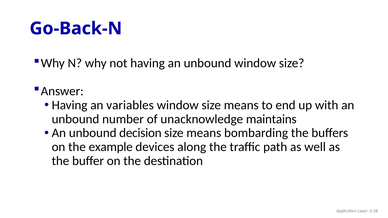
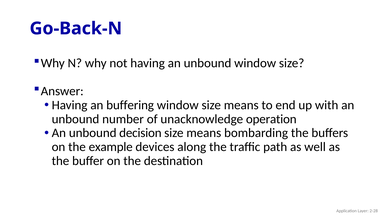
variables: variables -> buffering (130, 105)
maintains: maintains -> operation (271, 119)
